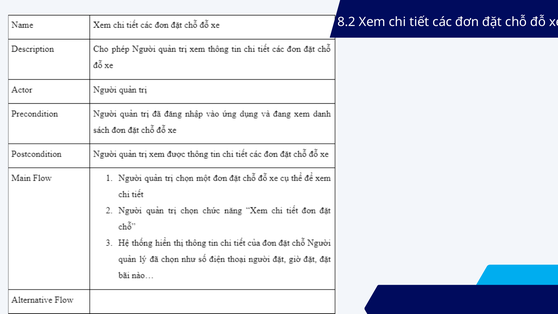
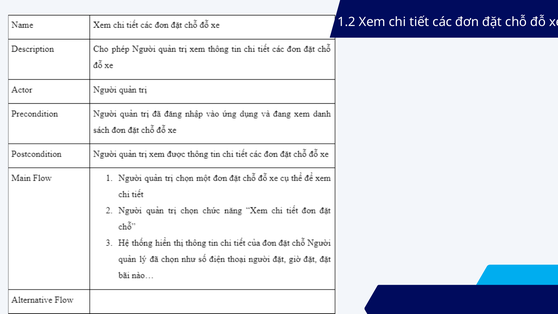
8.2: 8.2 -> 1.2 (347, 22)
